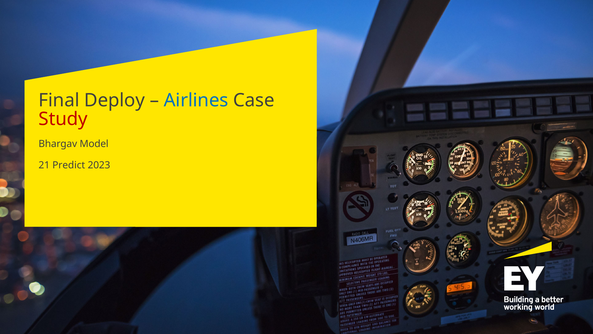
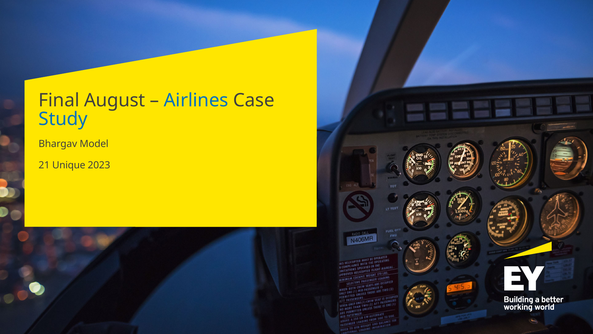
Deploy: Deploy -> August (115, 100)
Study colour: red -> blue (63, 119)
Predict: Predict -> Unique (69, 165)
